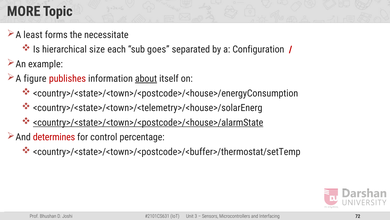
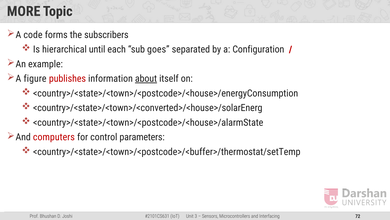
least: least -> code (33, 35)
necessitate: necessitate -> subscribers (106, 35)
size: size -> until (97, 49)
<country>/<state>/<town>/<telemetry>/<house>/solarEnerg: <country>/<state>/<town>/<telemetry>/<house>/solarEnerg -> <country>/<state>/<town>/<converted>/<house>/solarEnerg (148, 108)
<country>/<state>/<town>/<postcode>/<house>/alarmState underline: present -> none (148, 122)
determines: determines -> computers (54, 137)
percentage: percentage -> parameters (142, 137)
